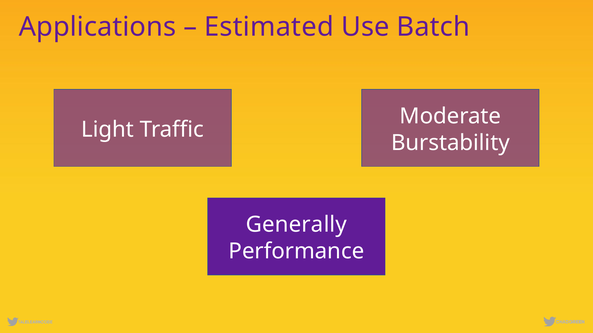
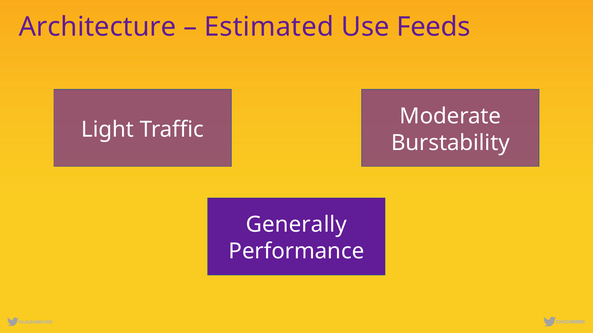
Applications: Applications -> Architecture (97, 27)
Batch: Batch -> Feeds (433, 27)
